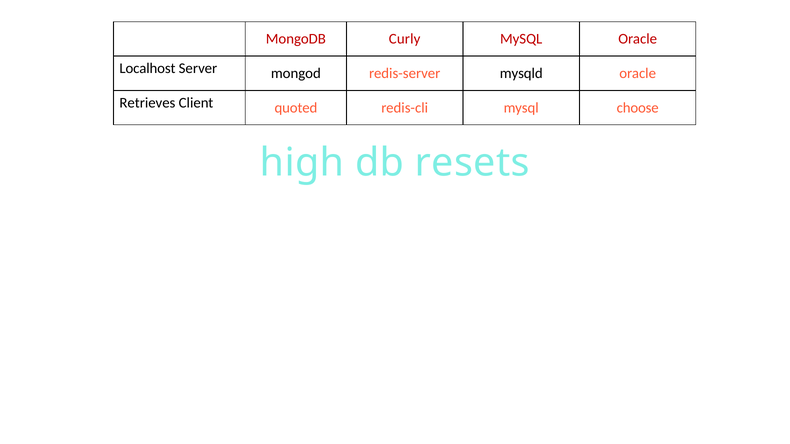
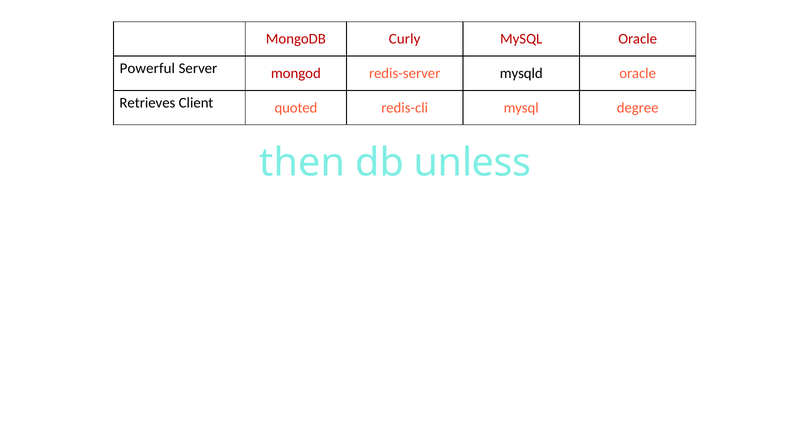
Localhost: Localhost -> Powerful (147, 68)
mongod colour: black -> red (296, 74)
choose: choose -> degree (638, 108)
high: high -> then (302, 163)
resets: resets -> unless (473, 163)
